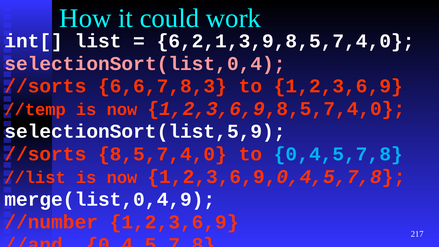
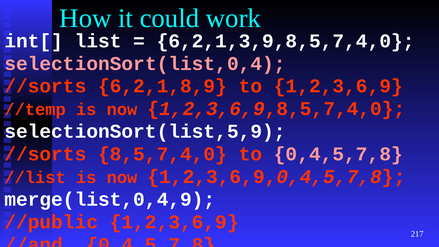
6,6,7,8,3: 6,6,7,8,3 -> 6,2,1,8,9 (163, 86)
0,4,5,7,8 colour: light blue -> pink (338, 154)
//number: //number -> //public (51, 222)
